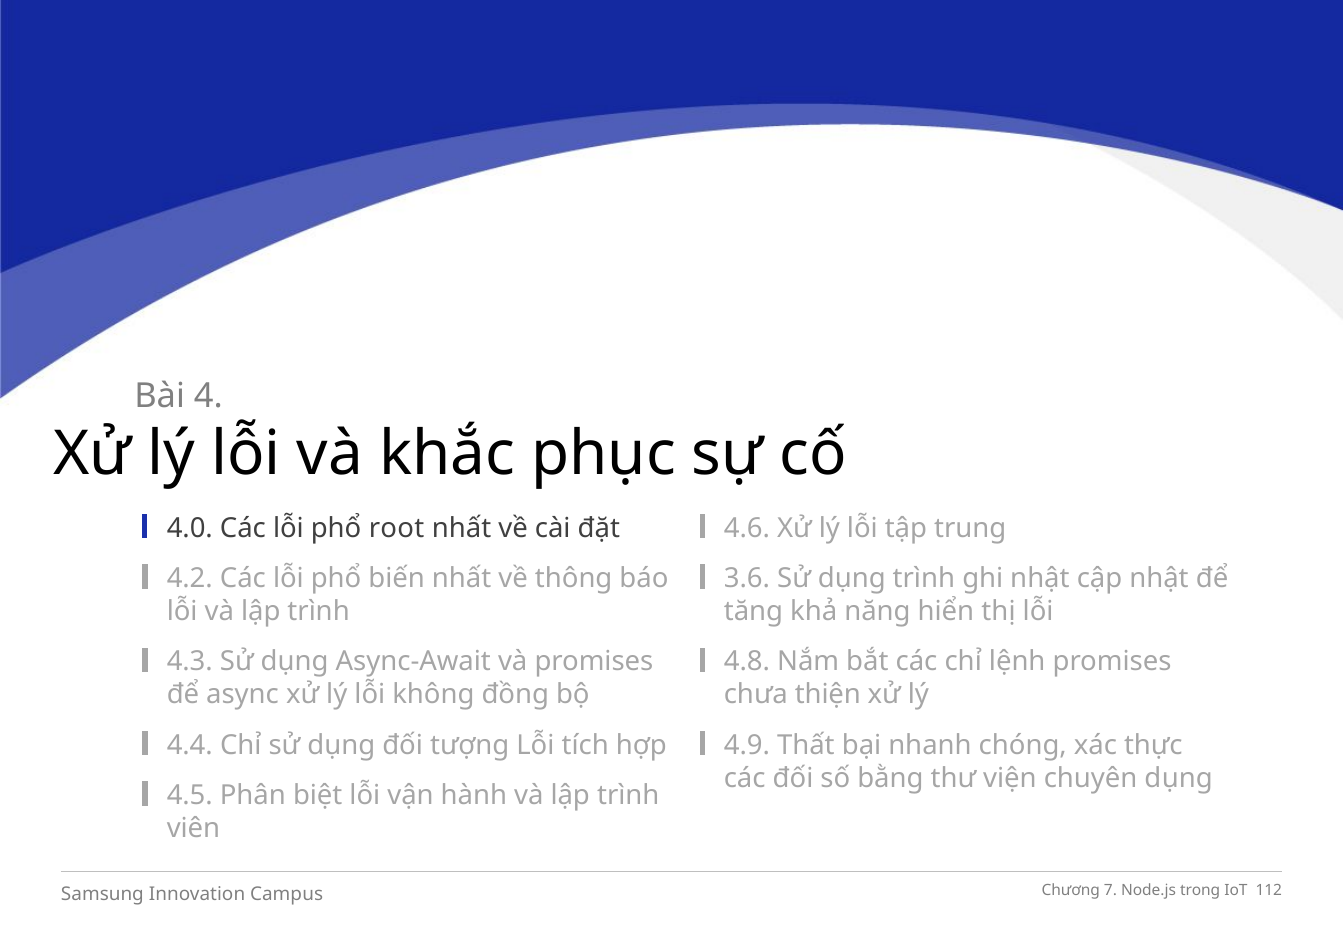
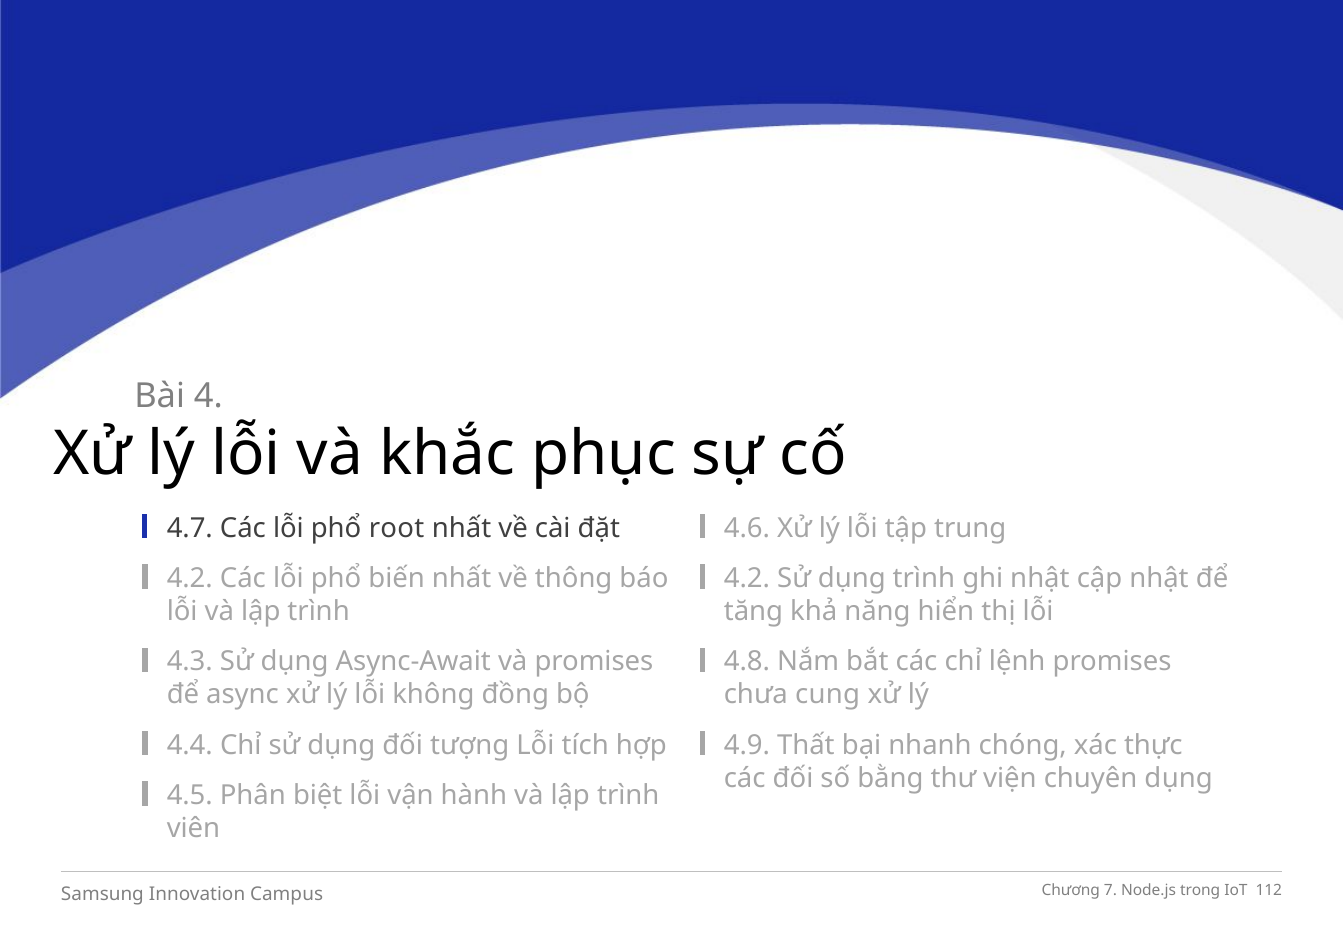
4.0: 4.0 -> 4.7 (190, 528)
3.6: 3.6 -> 4.2 (747, 579)
thiện: thiện -> cung (828, 695)
